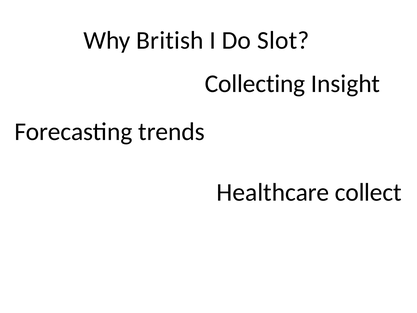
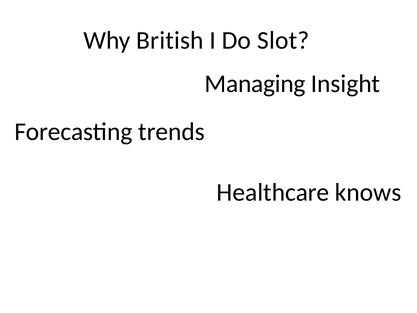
Collecting: Collecting -> Managing (255, 84)
collect: collect -> knows (368, 192)
